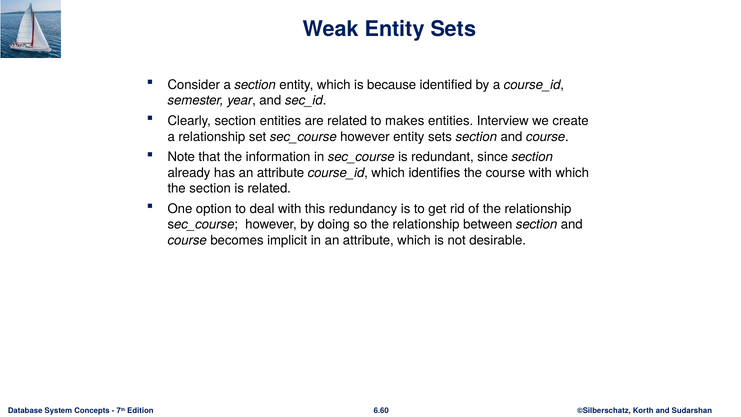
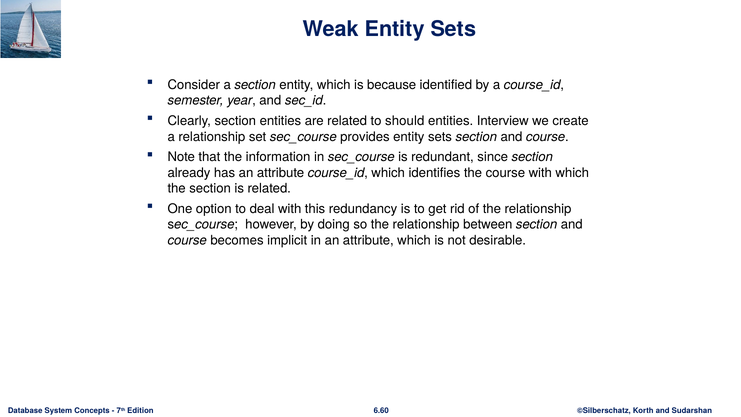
makes: makes -> should (405, 121)
set sec_course however: however -> provides (365, 137)
